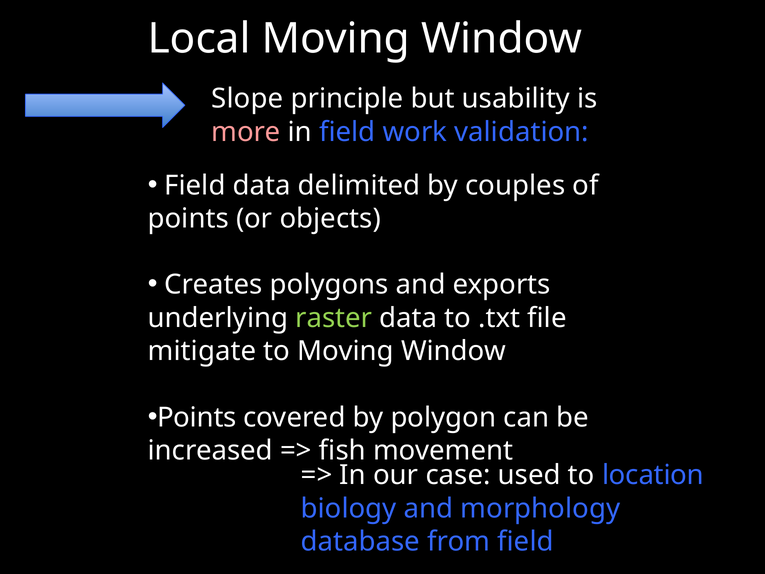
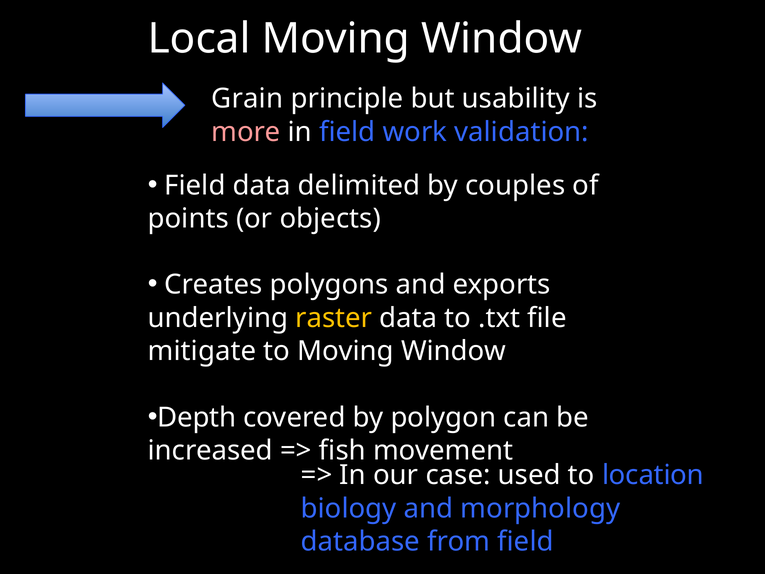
Slope: Slope -> Grain (247, 99)
raster colour: light green -> yellow (334, 318)
Points: Points -> Depth (197, 417)
